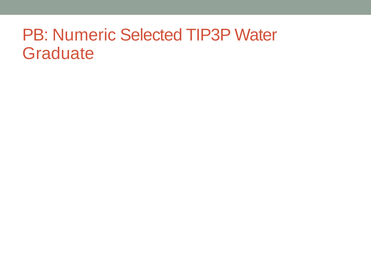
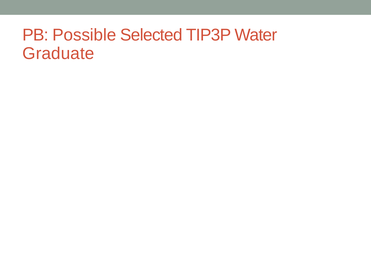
Numeric: Numeric -> Possible (84, 35)
